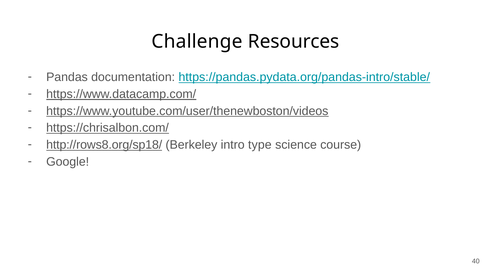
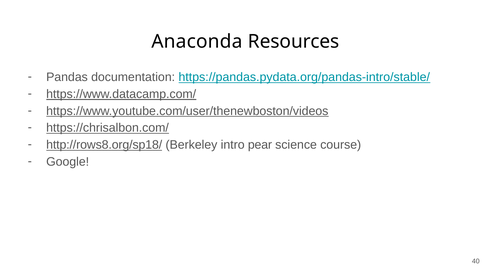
Challenge: Challenge -> Anaconda (197, 42)
type: type -> pear (260, 145)
